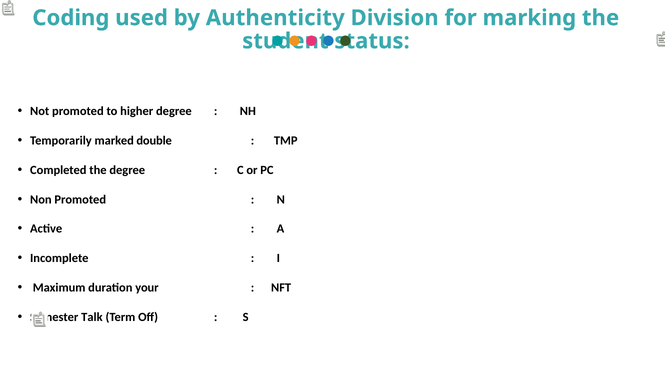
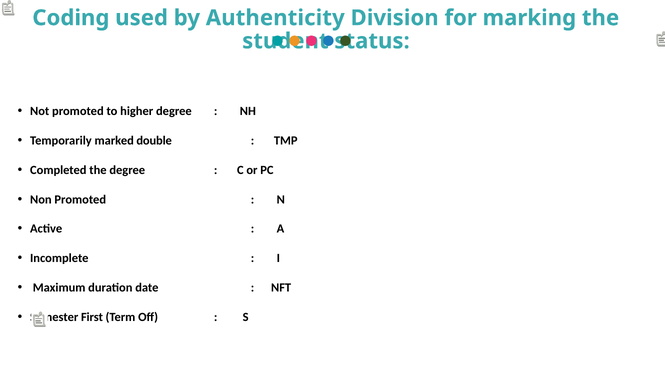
your: your -> date (147, 288)
Talk: Talk -> First (92, 317)
